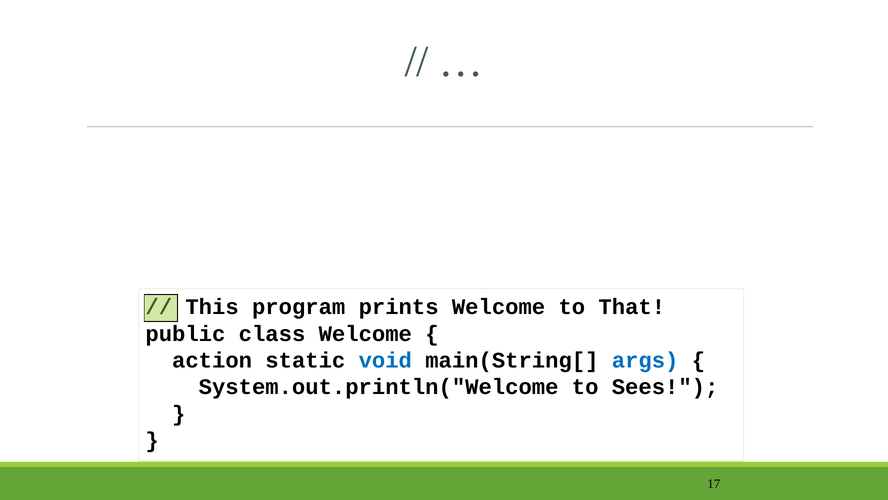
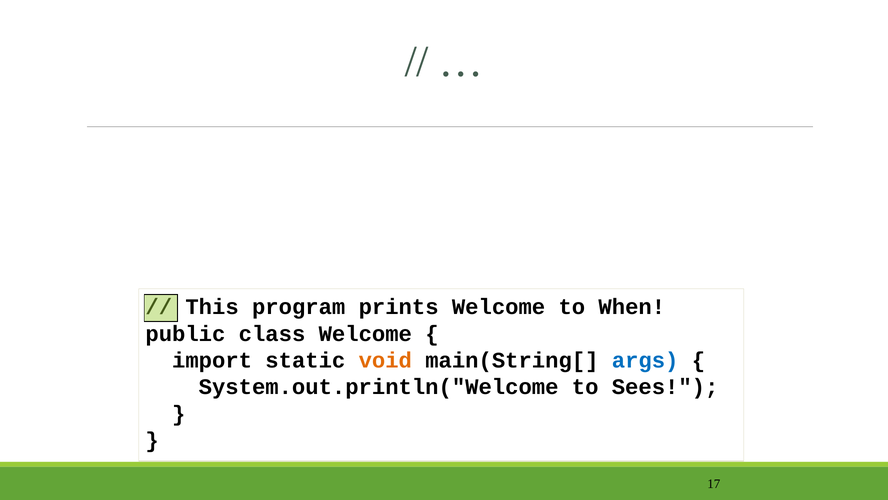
That: That -> When (632, 307)
action: action -> import (212, 360)
void colour: blue -> orange (385, 360)
